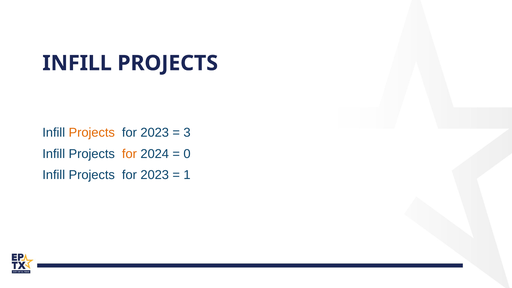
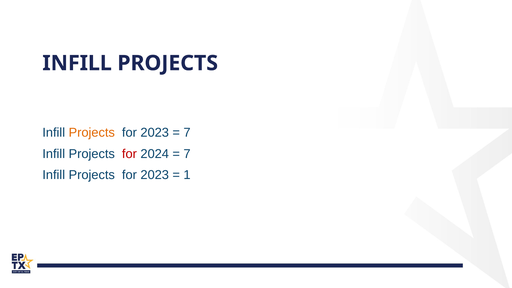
3: 3 -> 7 (187, 133)
for colour: orange -> red (129, 154)
0: 0 -> 7 (187, 154)
